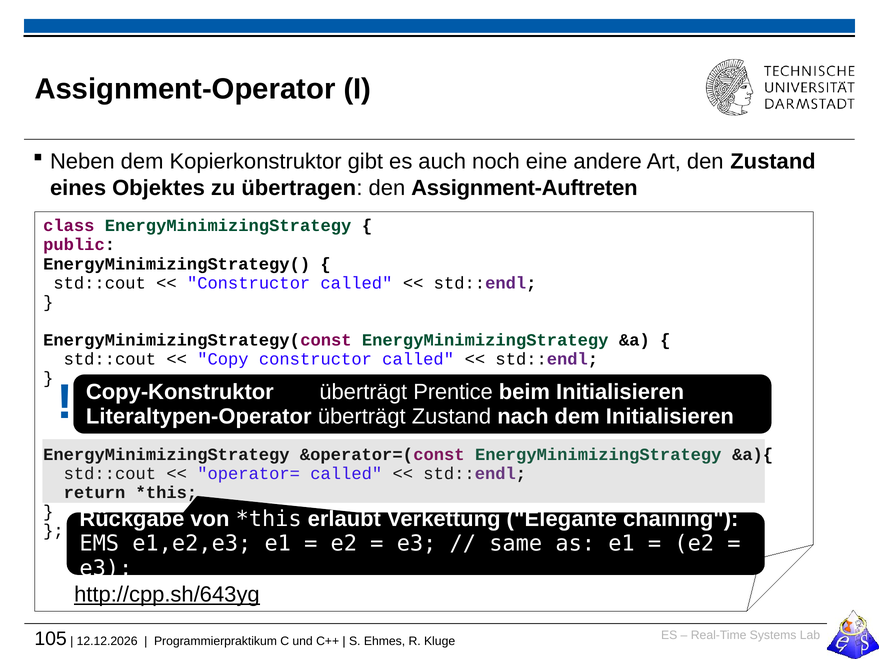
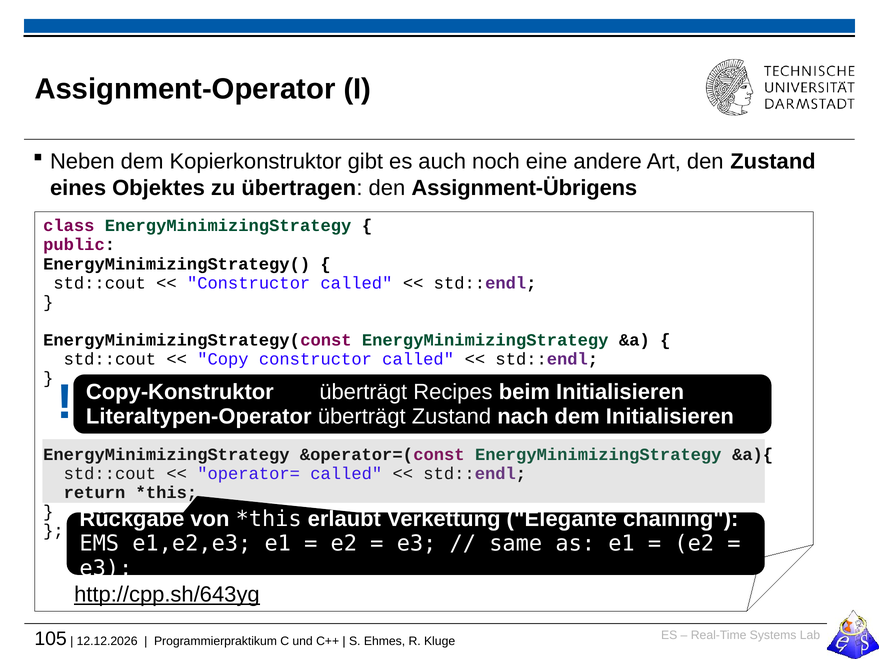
Assignment-Auftreten: Assignment-Auftreten -> Assignment-Übrigens (524, 188)
Prentice: Prentice -> Recipes (453, 392)
